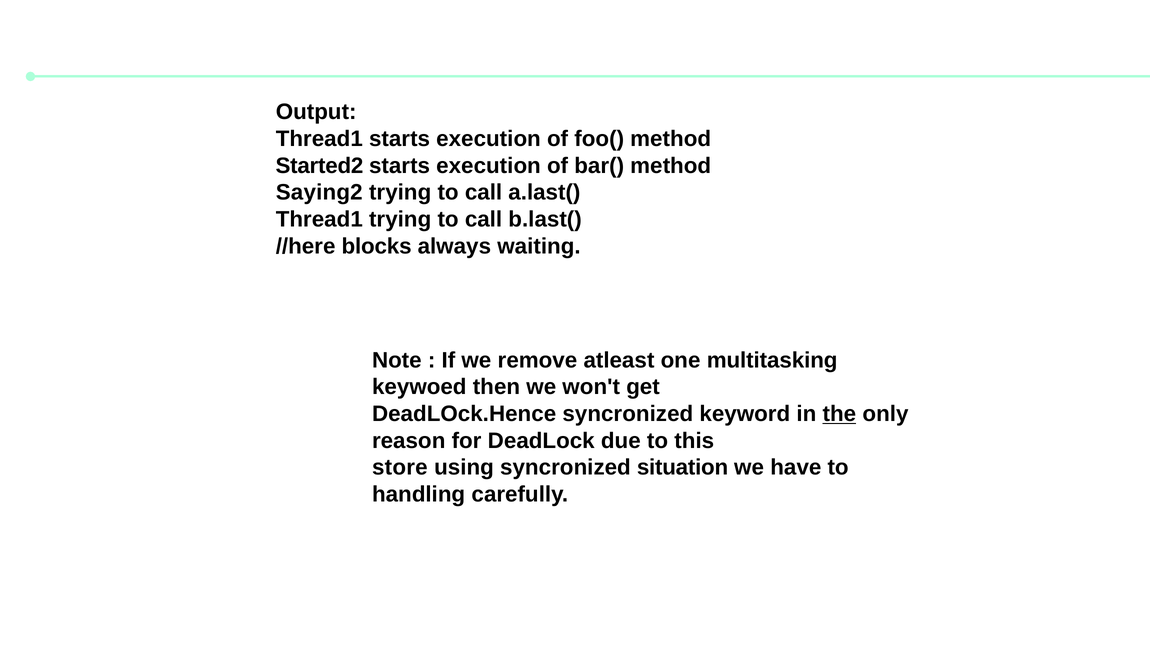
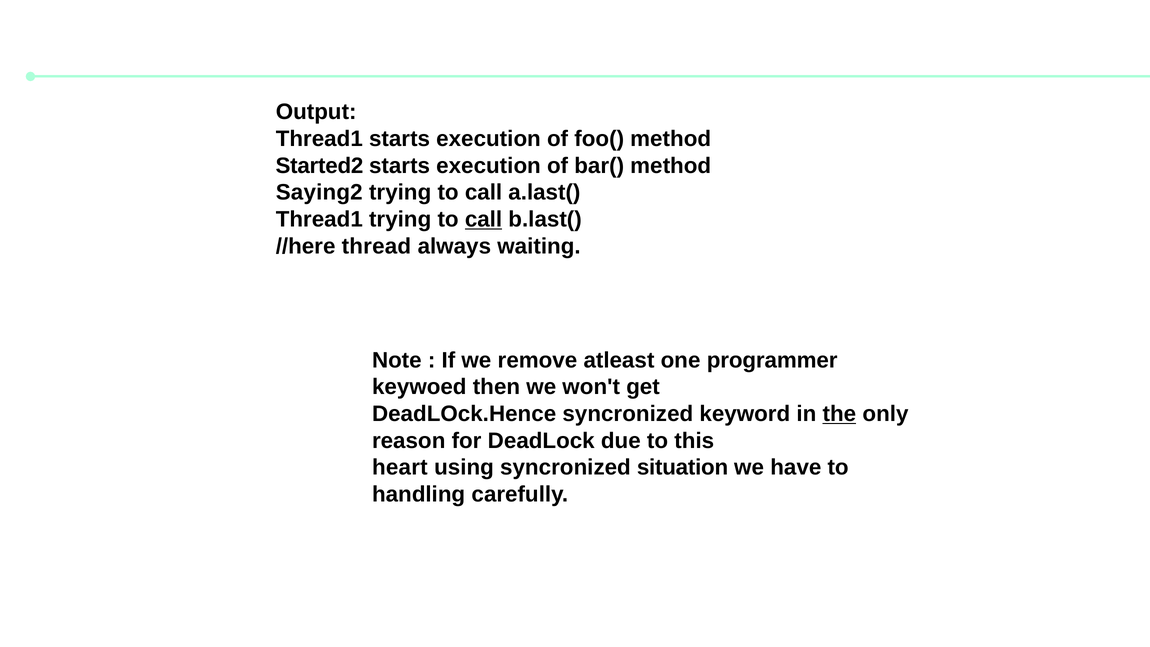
call underline: none -> present (483, 219)
blocks: blocks -> thread (376, 246)
multitasking: multitasking -> programmer (772, 360)
store: store -> heart (400, 468)
